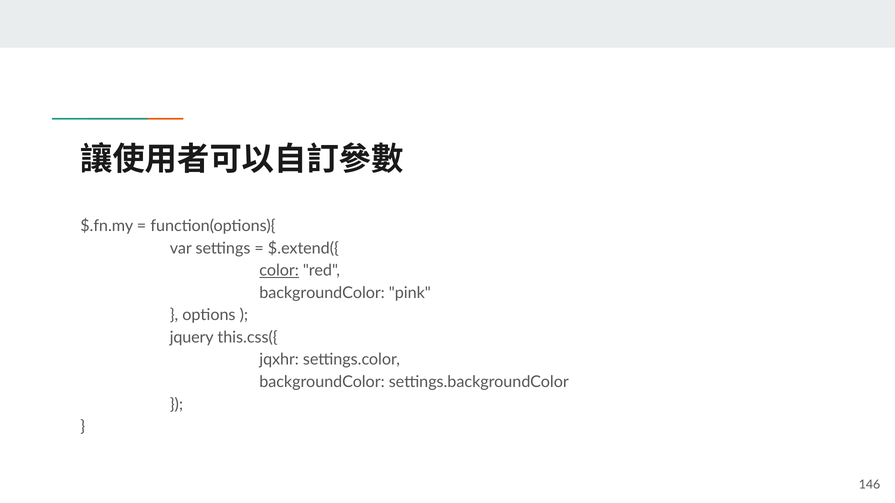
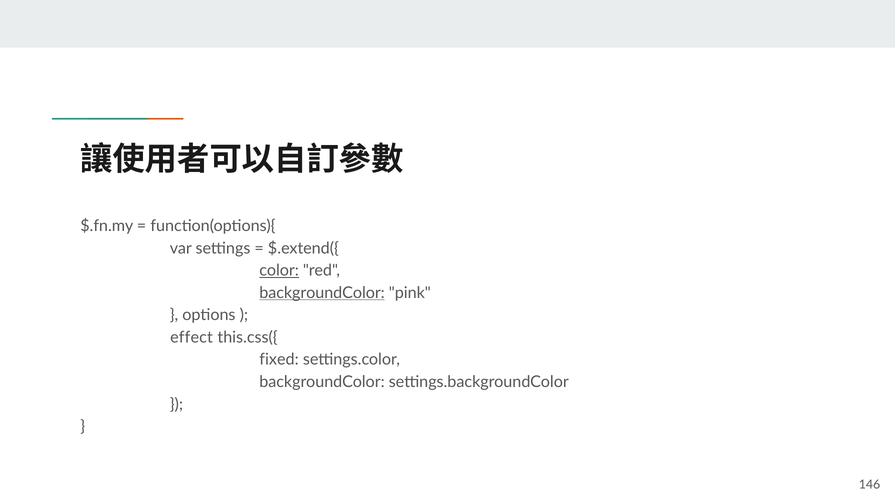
backgroundColor underline: none -> present (322, 293)
jquery: jquery -> effect (192, 338)
jqxhr: jqxhr -> fixed (279, 360)
